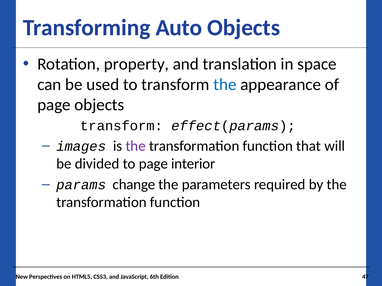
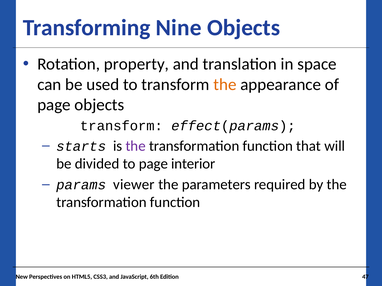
Auto: Auto -> Nine (179, 28)
the colour: blue -> orange (225, 85)
images: images -> starts (81, 147)
change: change -> viewer (134, 185)
